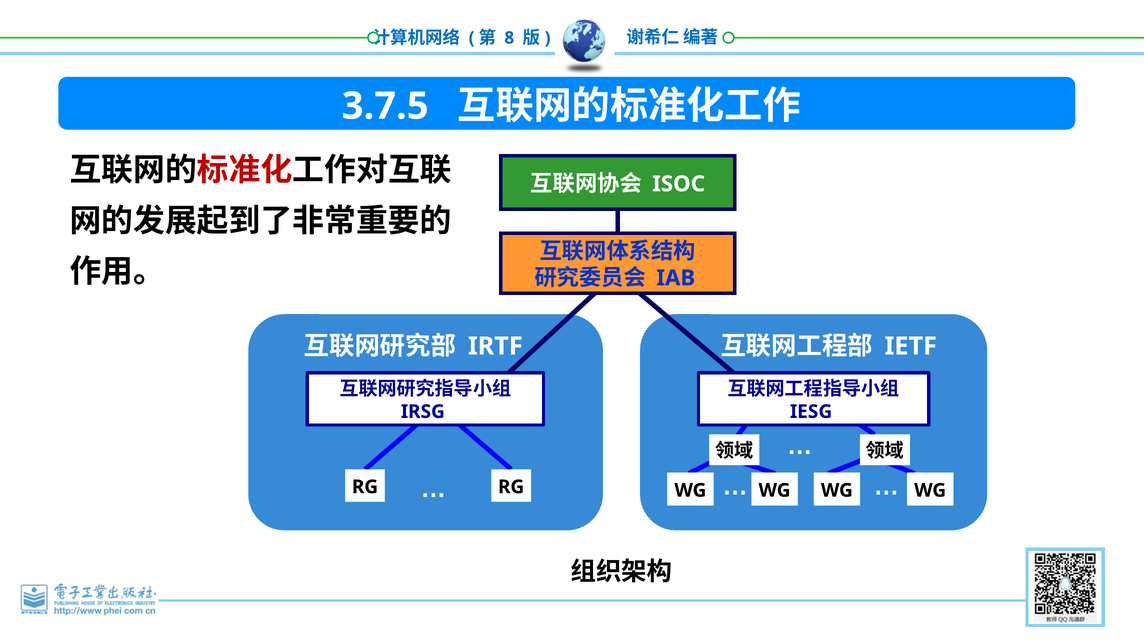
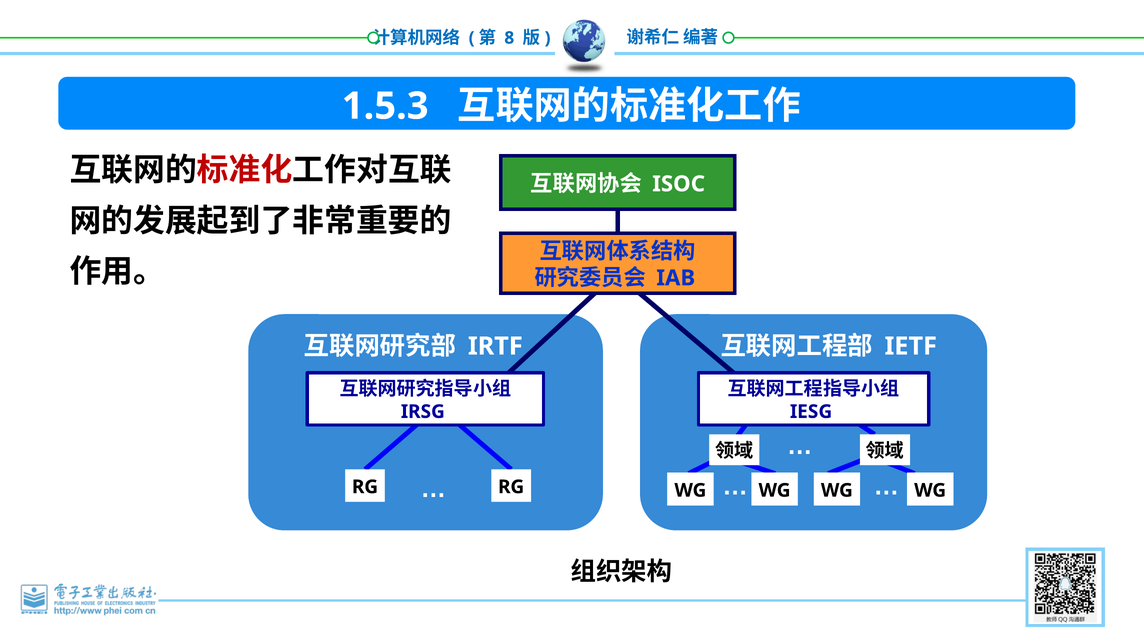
3.7.5: 3.7.5 -> 1.5.3 (385, 106)
